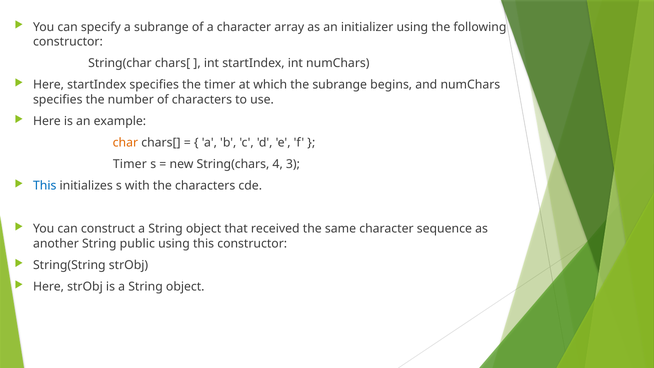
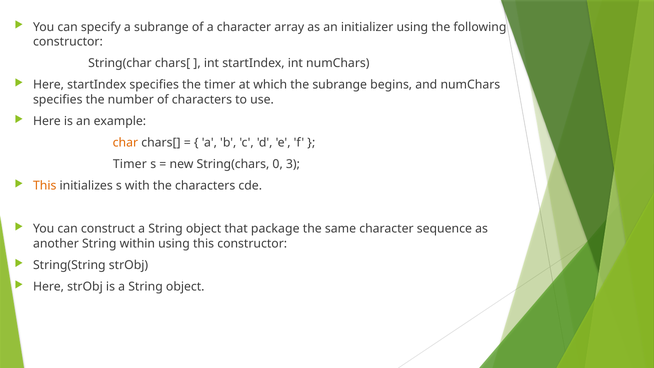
4: 4 -> 0 (278, 164)
This colour: blue -> orange (45, 186)
received: received -> package (275, 229)
public: public -> within (137, 243)
